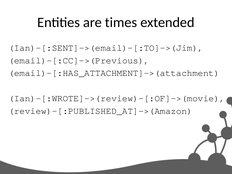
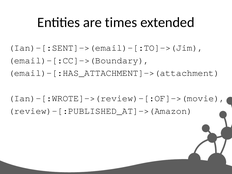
email)-[:CC]->(Previous: email)-[:CC]->(Previous -> email)-[:CC]->(Boundary (79, 60)
